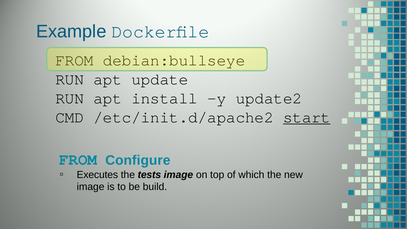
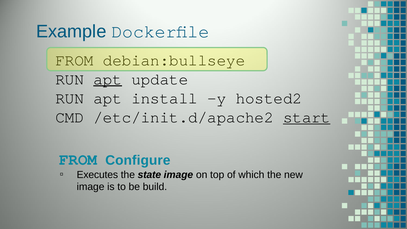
apt underline: none -> present (108, 79)
update2: update2 -> hosted2 (269, 98)
tests: tests -> state (149, 175)
